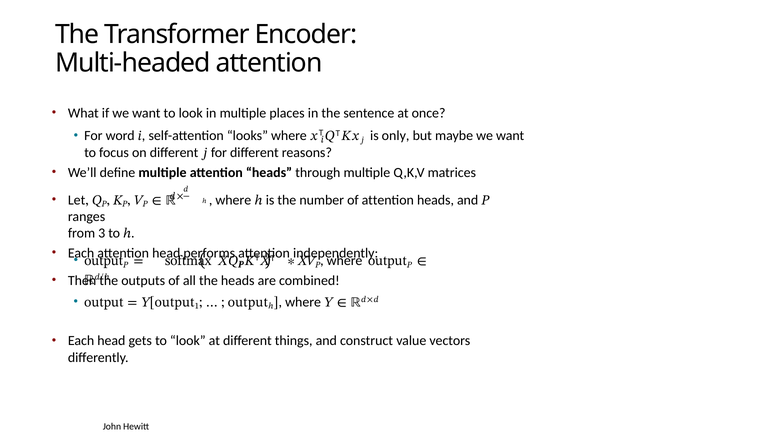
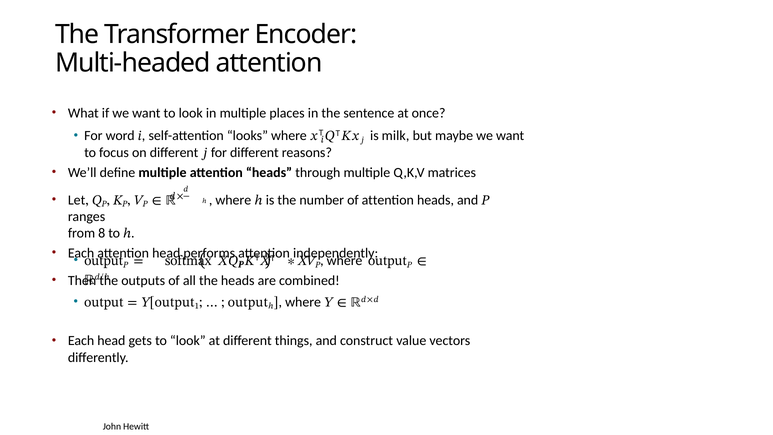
only: only -> milk (396, 136)
3: 3 -> 8 (102, 233)
